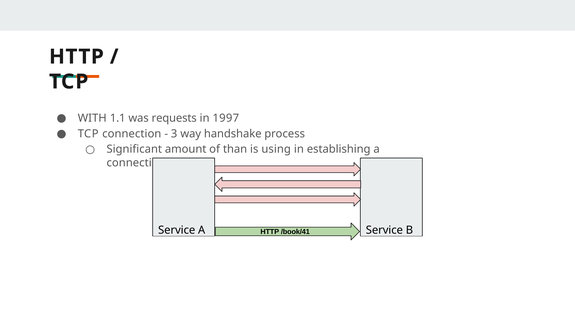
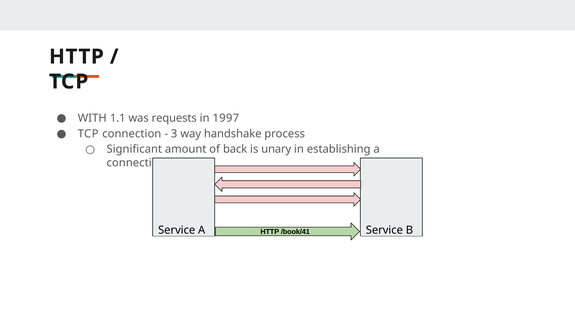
than: than -> back (235, 149)
using: using -> unary (276, 149)
